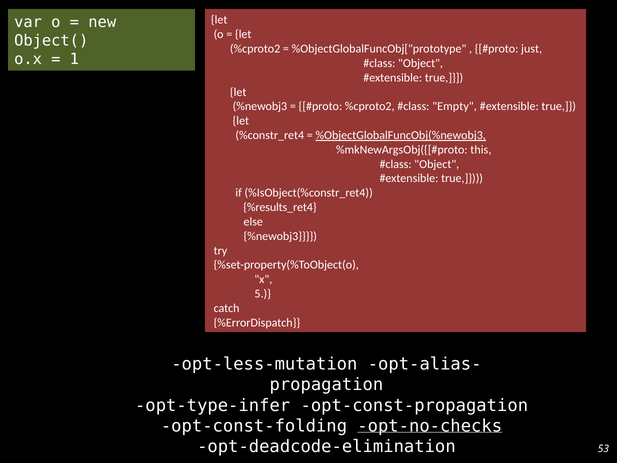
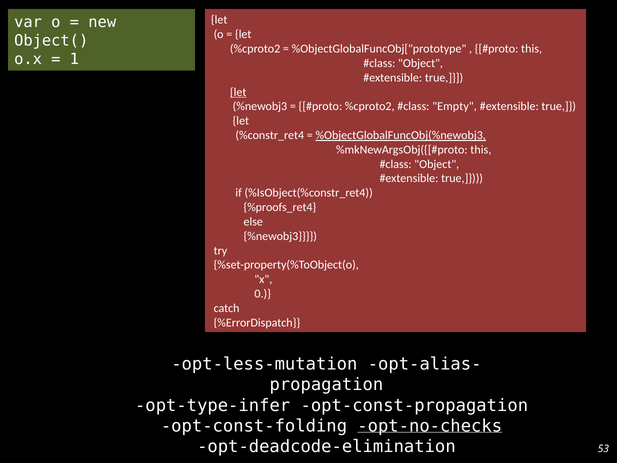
just: just -> this (532, 49)
let underline: none -> present (238, 92)
%results_ret4: %results_ret4 -> %proofs_ret4 (280, 207)
5: 5 -> 0 (263, 294)
